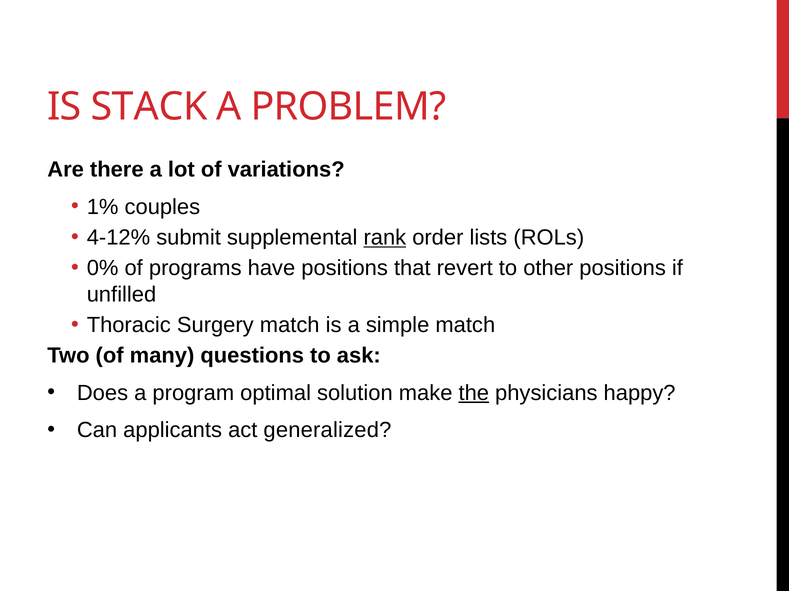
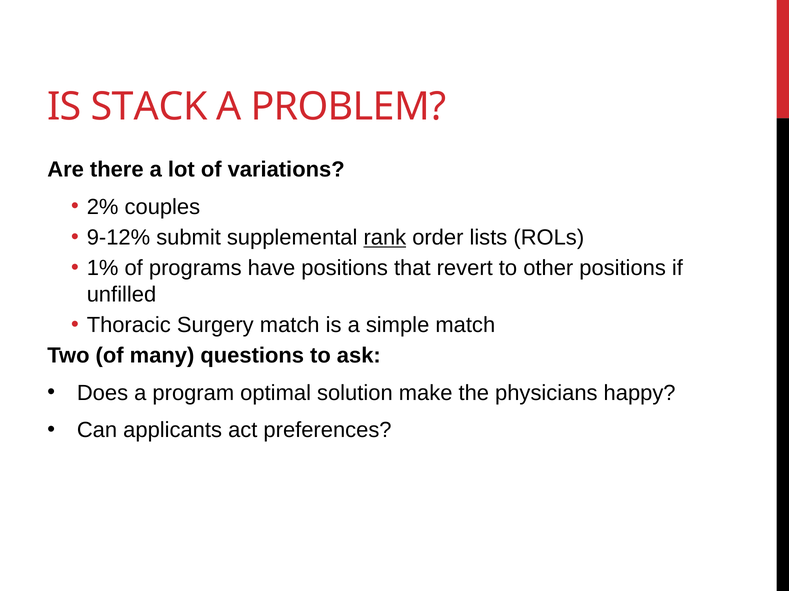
1%: 1% -> 2% (103, 207)
4-12%: 4-12% -> 9-12% (118, 238)
0%: 0% -> 1% (103, 269)
the underline: present -> none (474, 393)
generalized: generalized -> preferences (328, 431)
